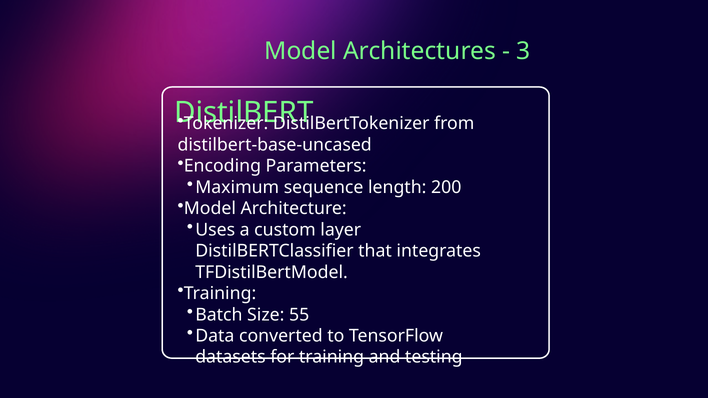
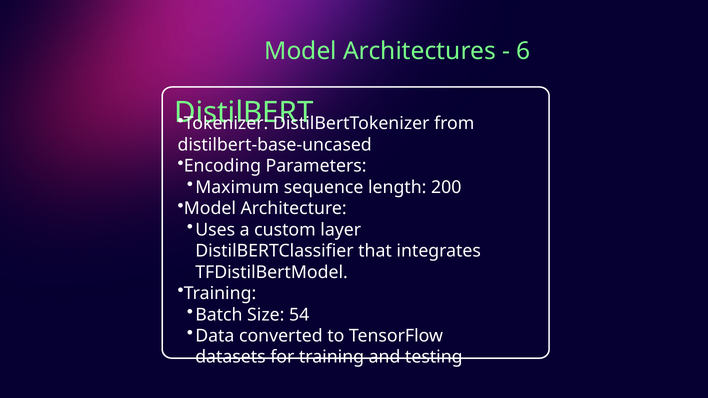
3: 3 -> 6 (524, 51)
55: 55 -> 54 (299, 315)
